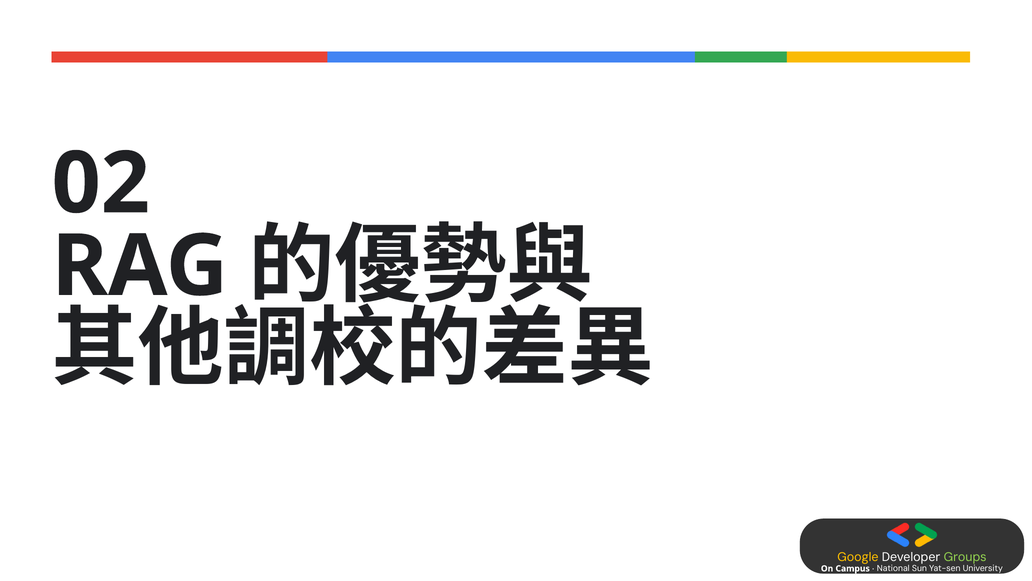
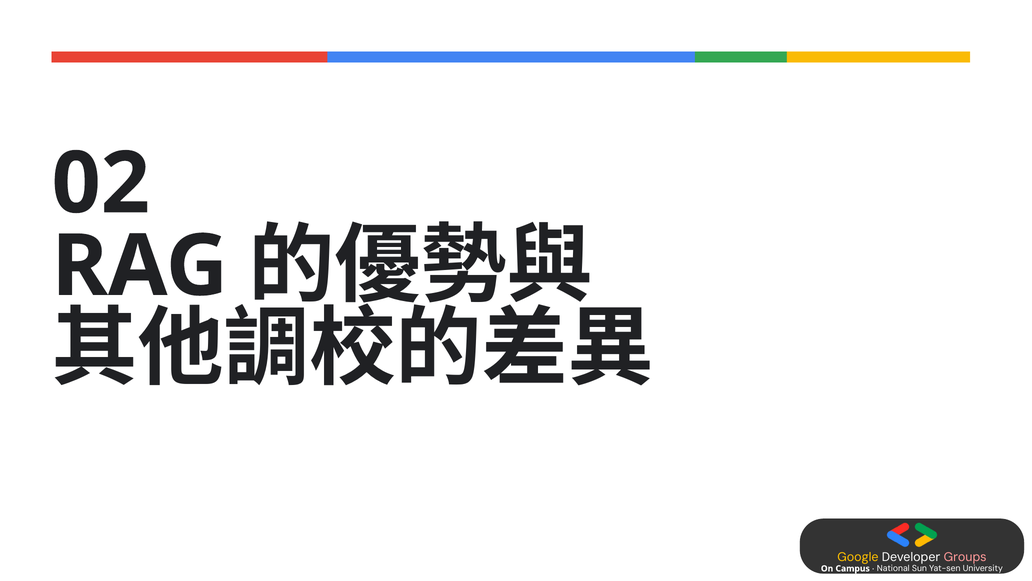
Groups colour: light green -> pink (965, 557)
